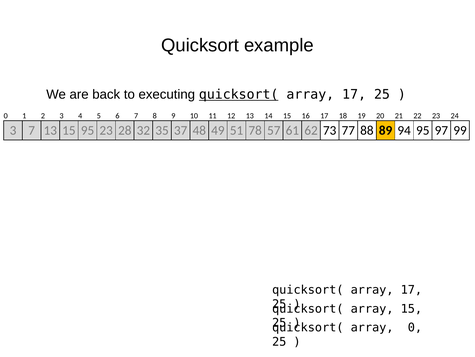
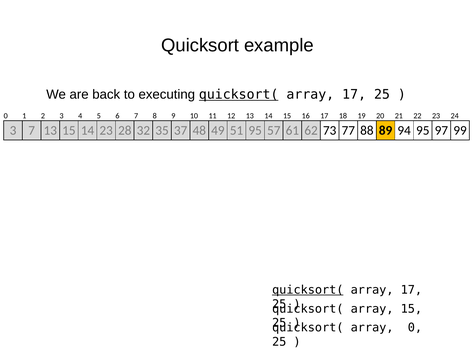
15 95: 95 -> 14 (88, 130)
51 78: 78 -> 95 (255, 130)
quicksort( underline: none -> present (308, 289)
